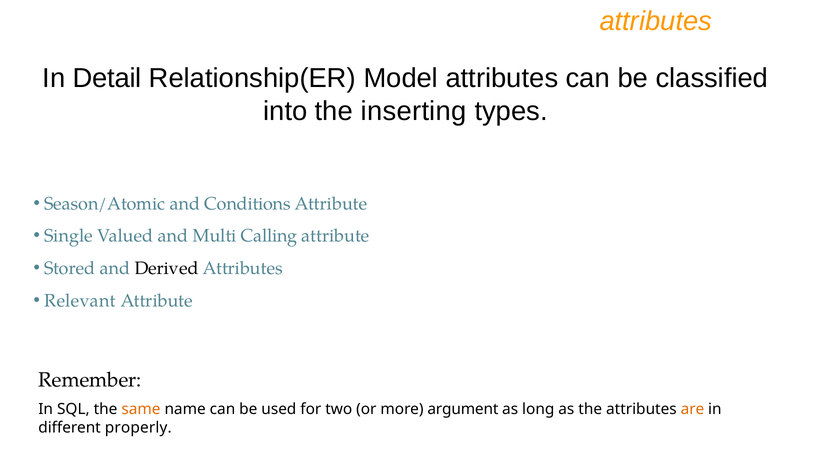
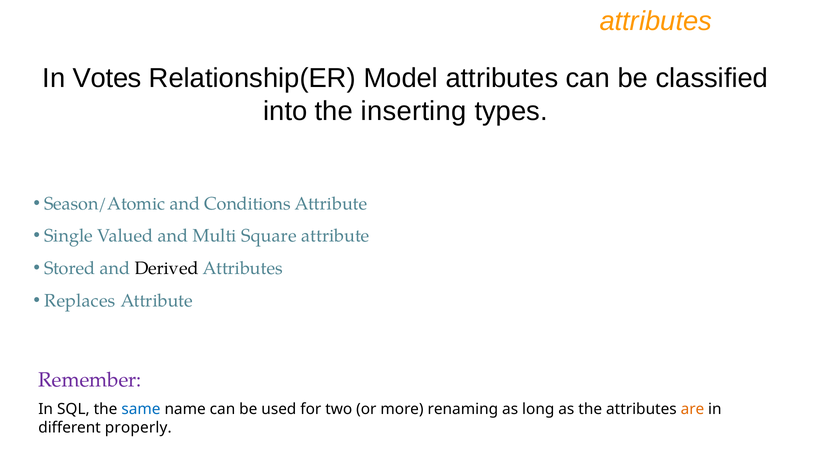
Detail: Detail -> Votes (107, 78)
Calling: Calling -> Square (269, 236)
Relevant: Relevant -> Replaces (80, 301)
Remember colour: black -> purple (90, 380)
same colour: orange -> blue (141, 409)
argument: argument -> renaming (463, 409)
